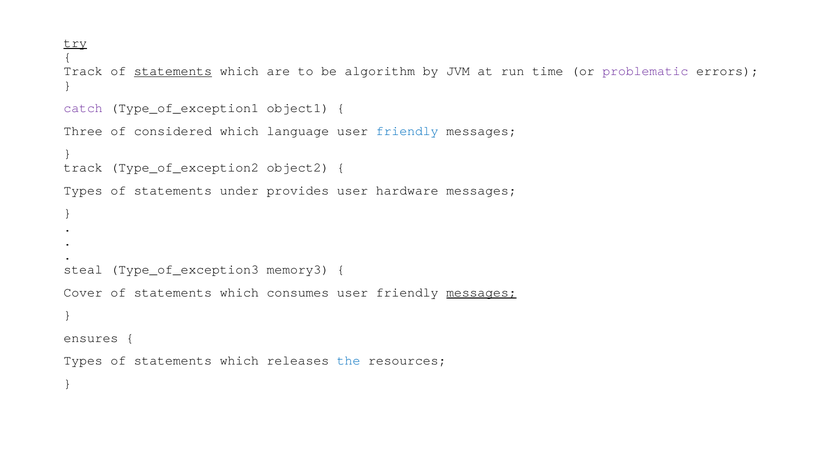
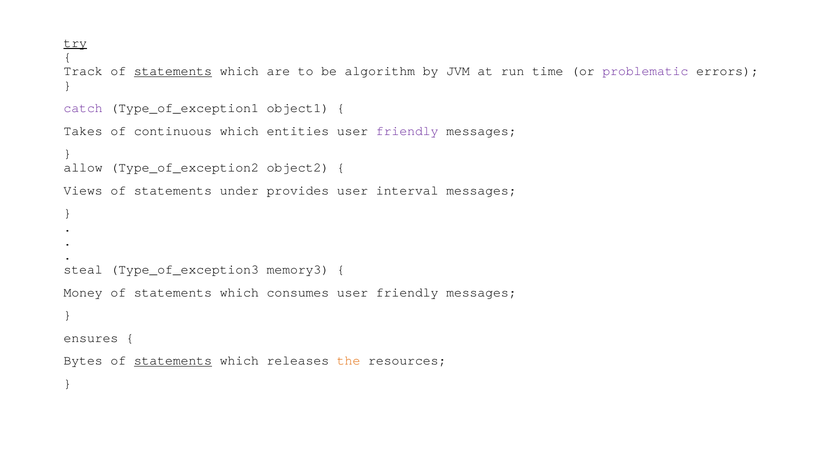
Three: Three -> Takes (83, 131)
considered: considered -> continuous (173, 131)
language: language -> entities (298, 131)
friendly colour: blue -> purple (407, 131)
track: track -> allow (83, 168)
Types: Types -> Views (83, 190)
hardware: hardware -> interval (407, 190)
Cover: Cover -> Money (83, 292)
messages underline: present -> none (481, 292)
Types: Types -> Bytes (83, 361)
statements underline: none -> present (173, 361)
the colour: blue -> orange (349, 361)
